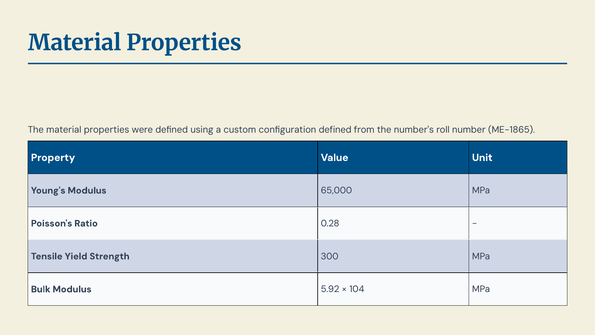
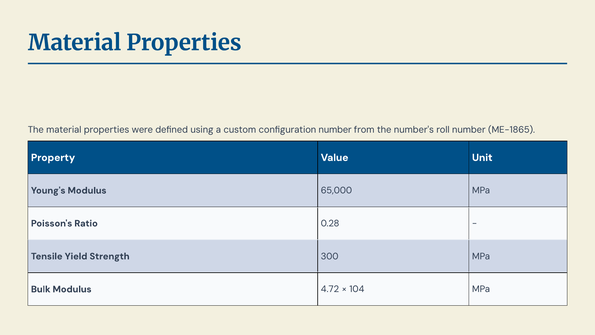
configuration defined: defined -> number (335, 130)
5.92: 5.92 -> 4.72 (330, 289)
